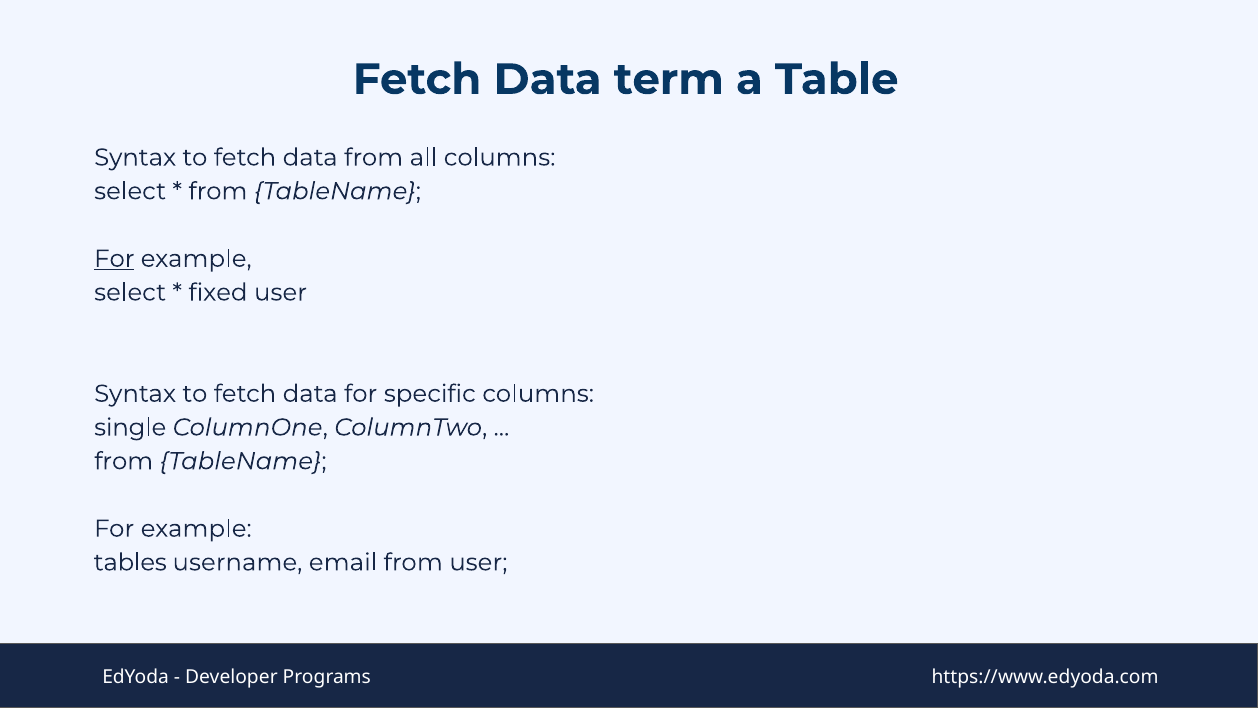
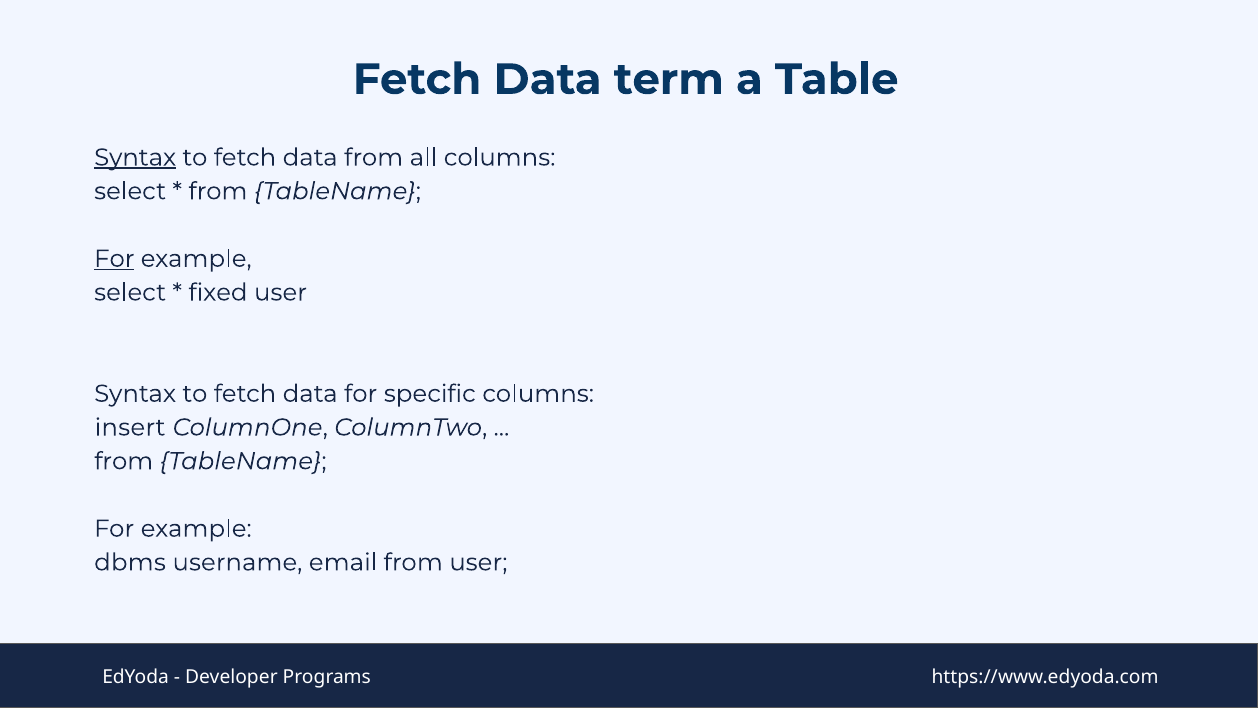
Syntax underline: none -> present (135, 157)
single: single -> insert (130, 427)
tables: tables -> dbms (130, 562)
